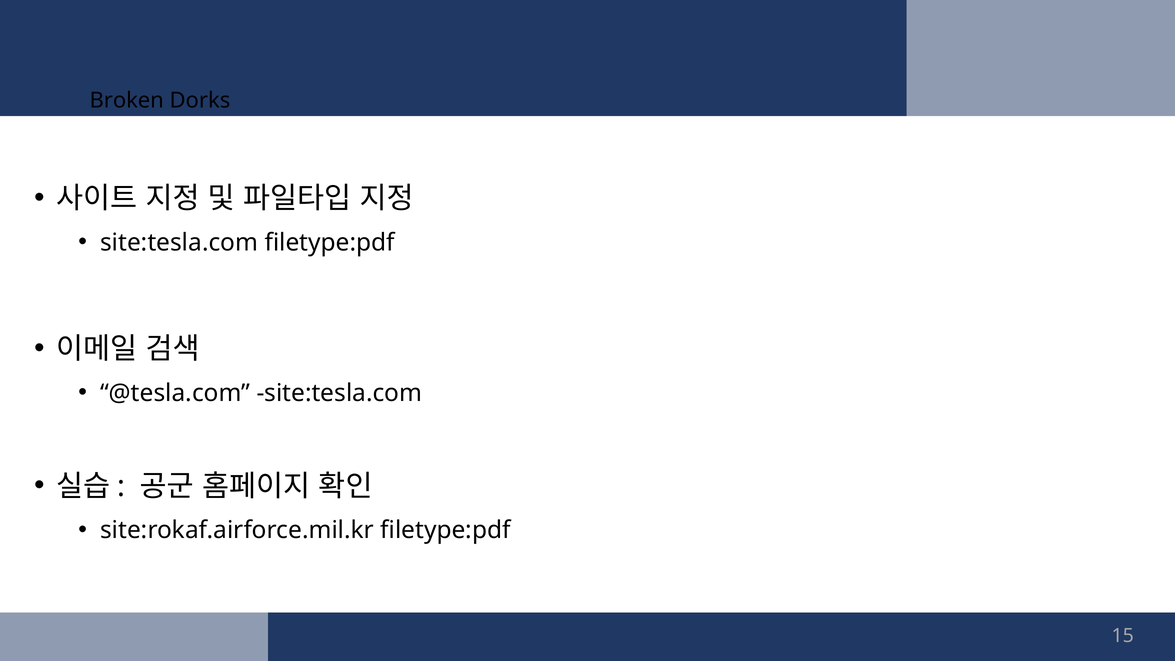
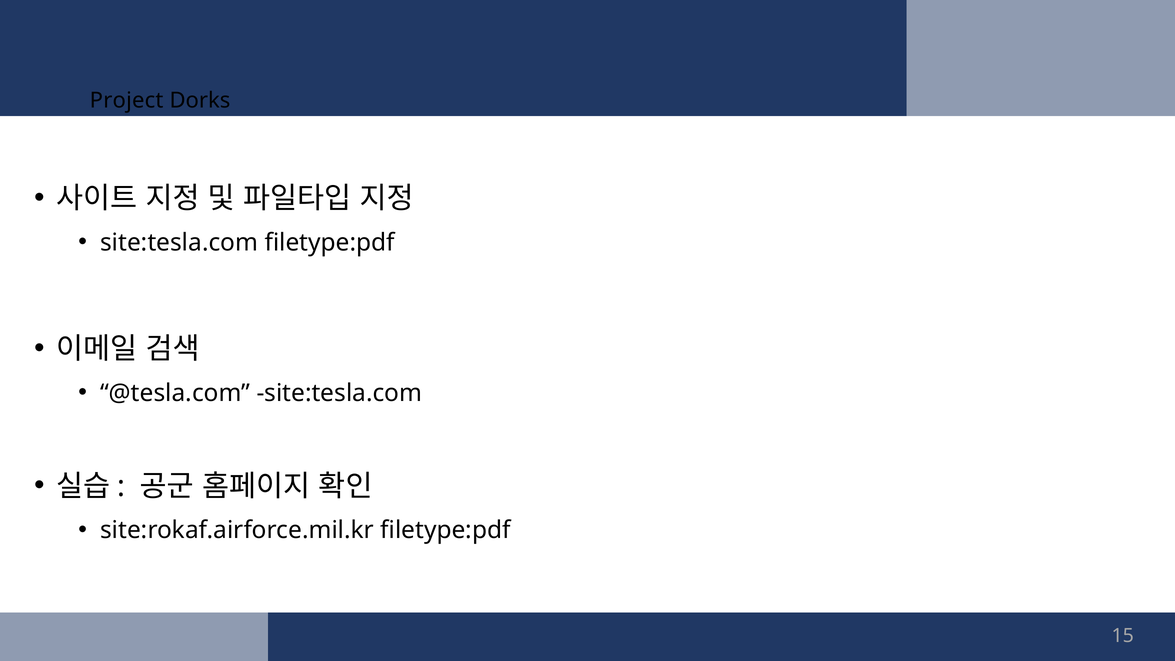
Broken: Broken -> Project (127, 101)
